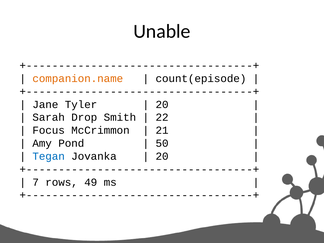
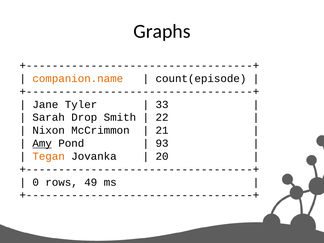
Unable: Unable -> Graphs (162, 31)
20: 20 -> 33 (162, 104)
Focus: Focus -> Nixon (49, 130)
Amy underline: none -> present (42, 143)
50: 50 -> 93 (162, 143)
Tegan colour: blue -> orange (49, 156)
7: 7 -> 0 (36, 182)
